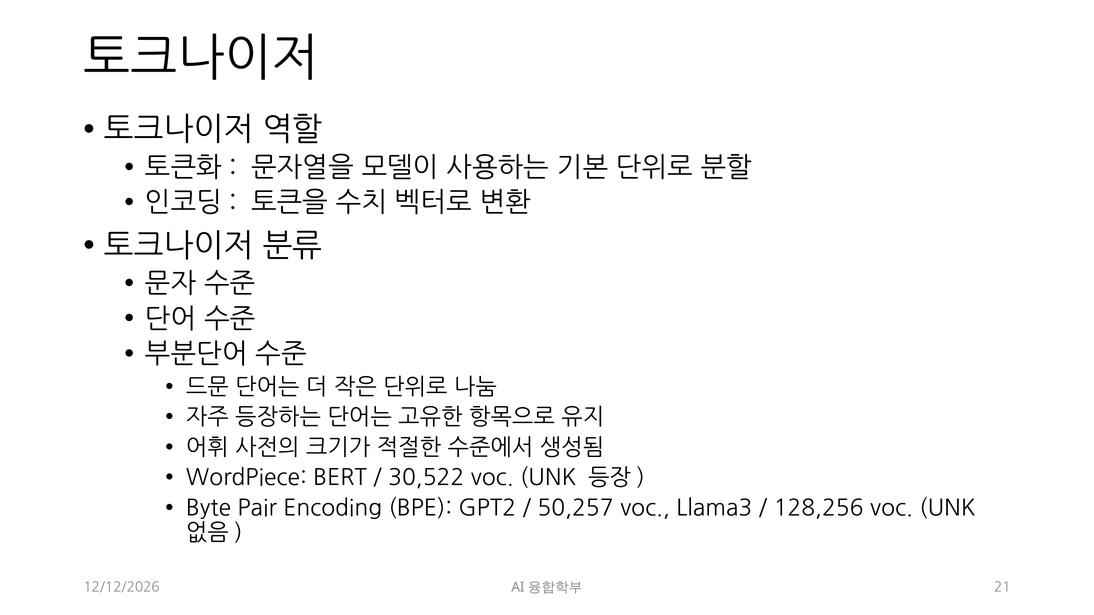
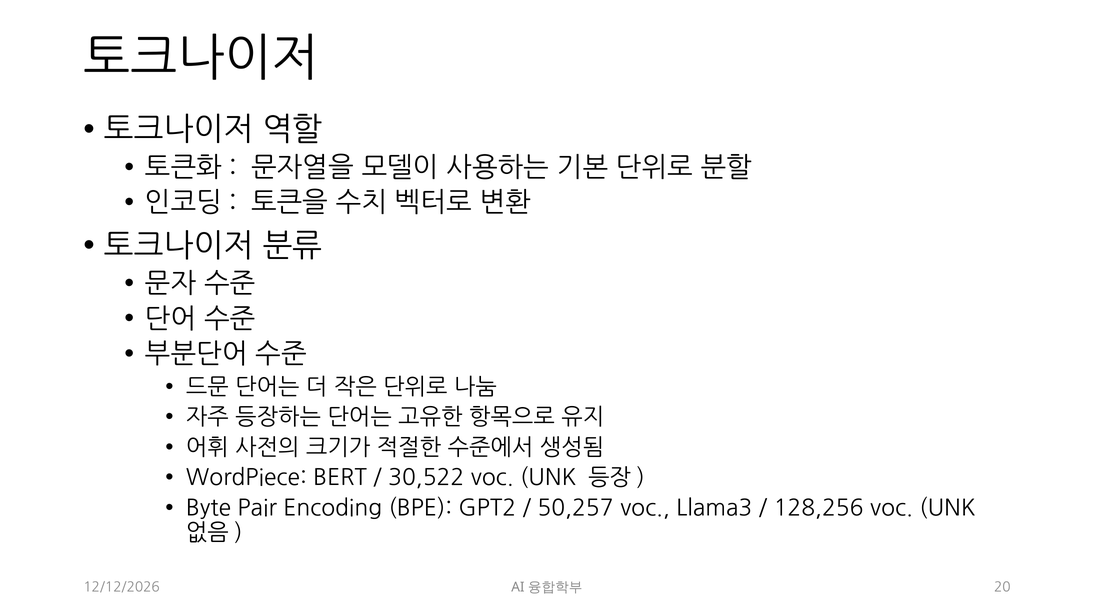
21: 21 -> 20 (1002, 588)
